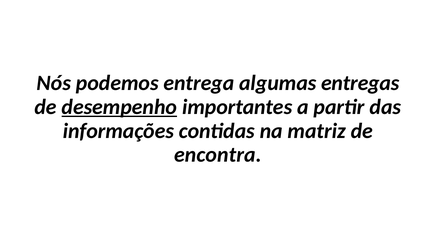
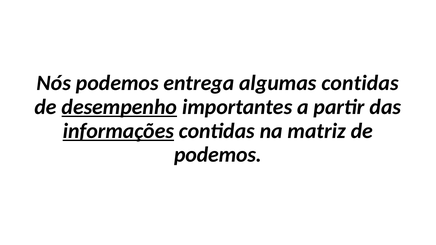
algumas entregas: entregas -> contidas (360, 83)
informações underline: none -> present (118, 131)
encontra: encontra -> podemos (218, 155)
